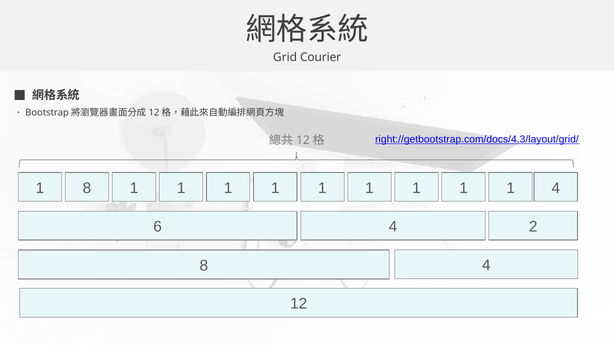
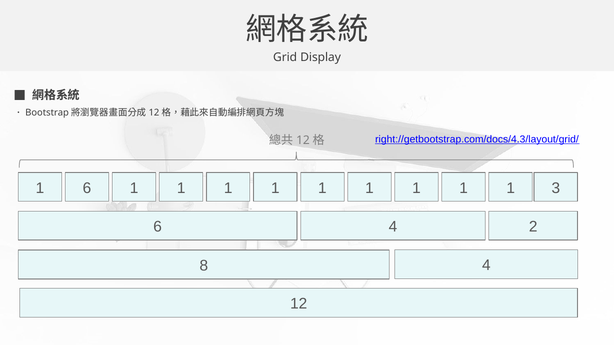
Courier: Courier -> Display (321, 57)
1 8: 8 -> 6 (87, 188)
1 4: 4 -> 3 (556, 188)
